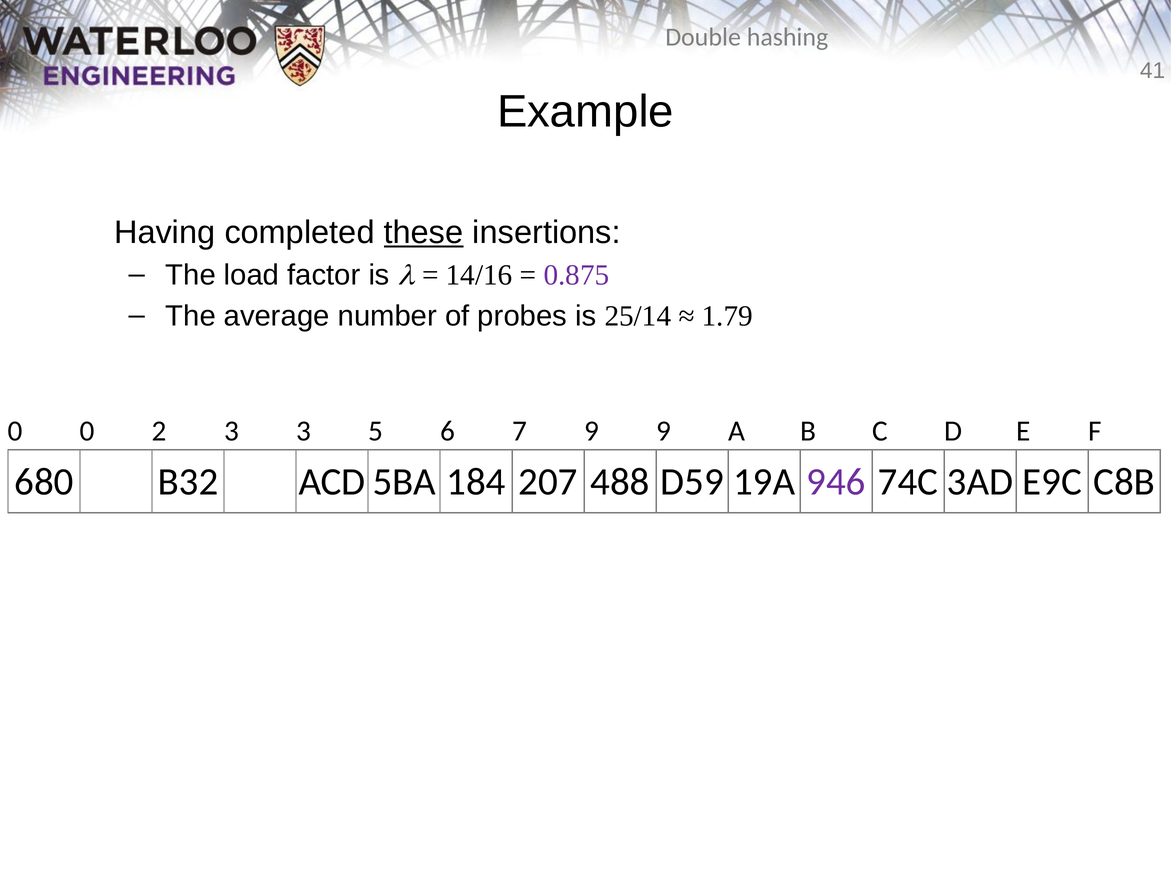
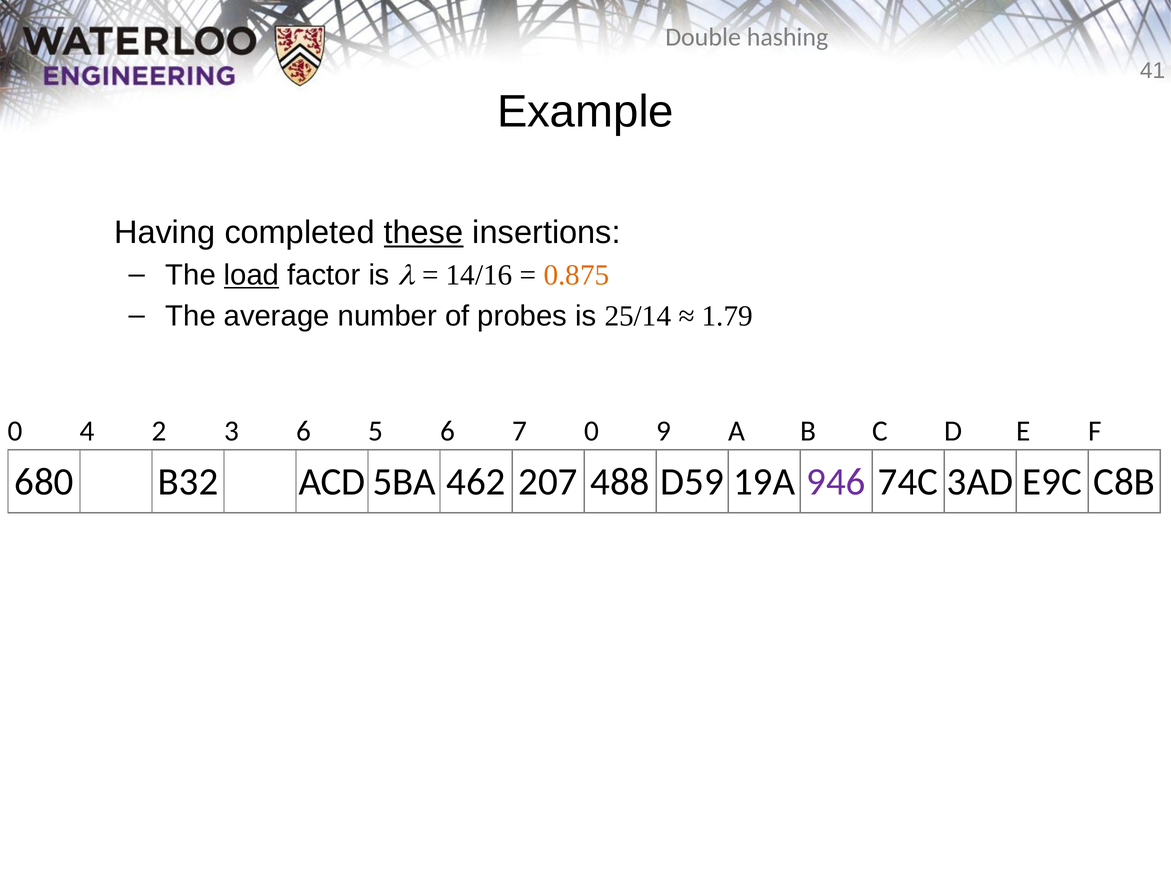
load underline: none -> present (252, 275)
0.875 colour: purple -> orange (576, 275)
0 0: 0 -> 4 (87, 431)
3 3: 3 -> 6 (303, 431)
7 9: 9 -> 0 (591, 431)
184: 184 -> 462 (476, 482)
